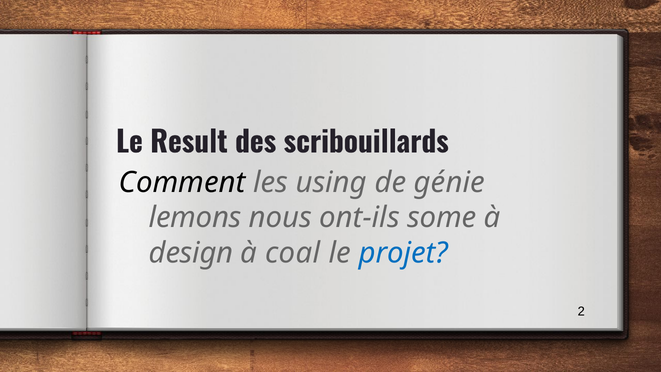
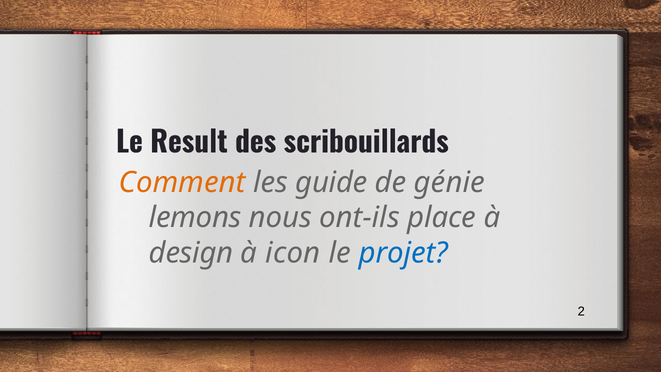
Comment colour: black -> orange (182, 182)
using: using -> guide (331, 182)
some: some -> place (442, 218)
coal: coal -> icon (293, 253)
